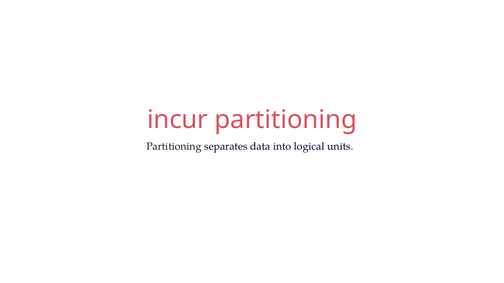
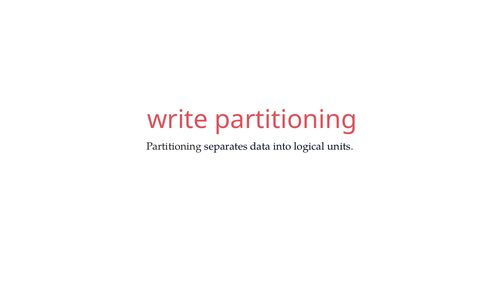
incur: incur -> write (178, 120)
